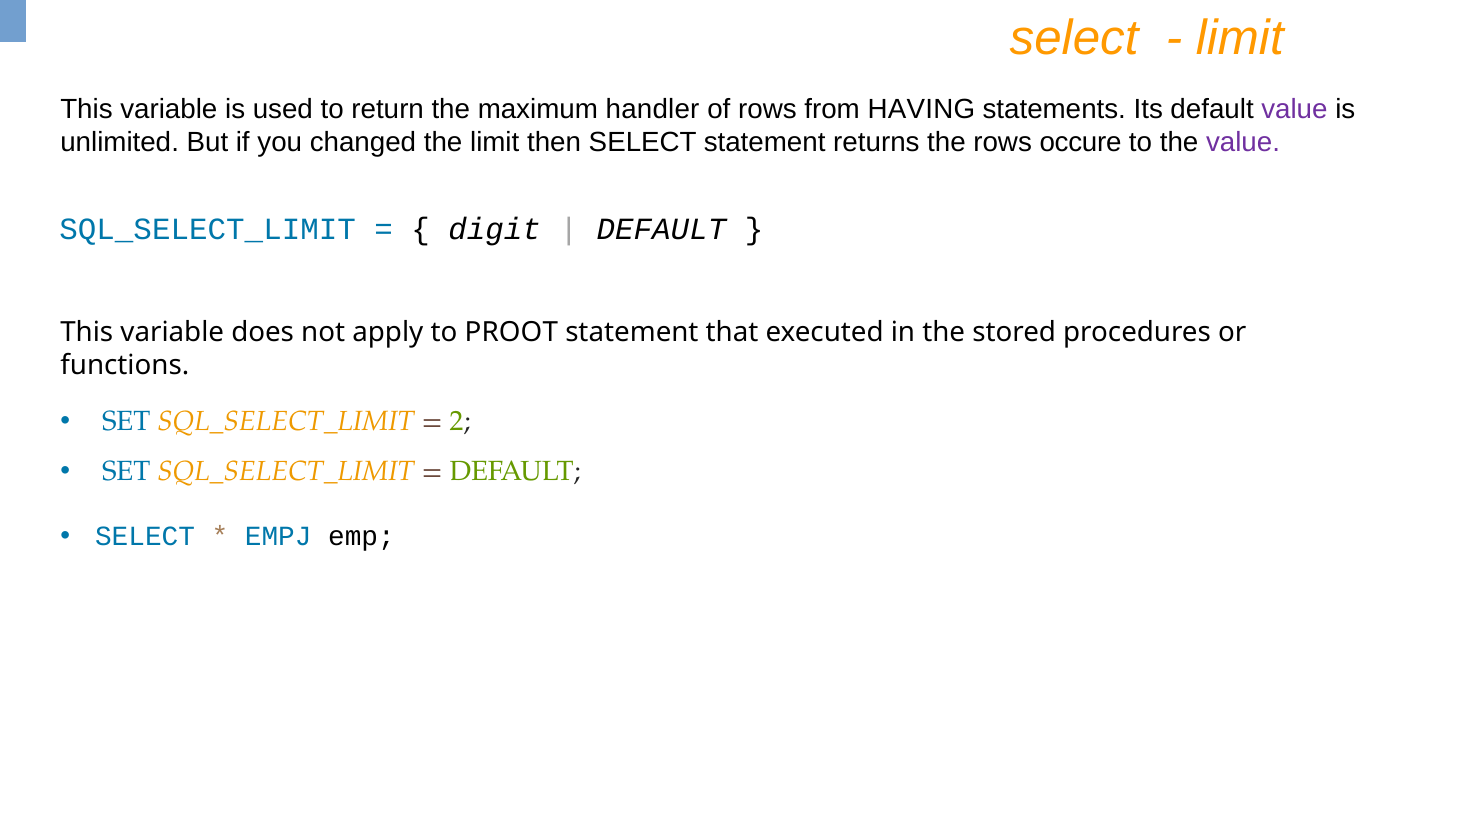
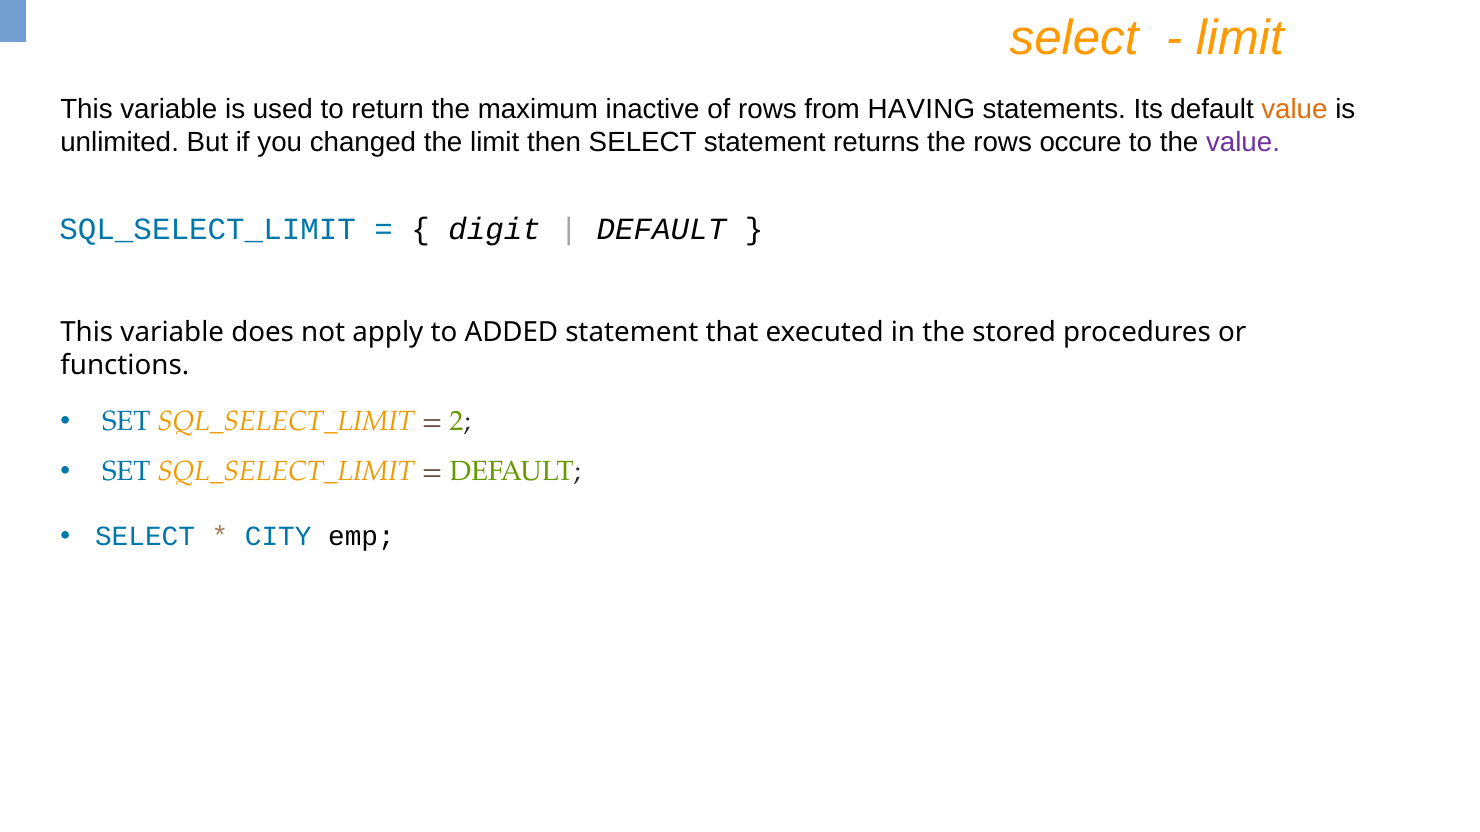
handler: handler -> inactive (653, 109)
value colour: purple -> orange (1294, 109)
PROOT: PROOT -> ADDED (511, 332)
EMPJ: EMPJ -> CITY (278, 537)
